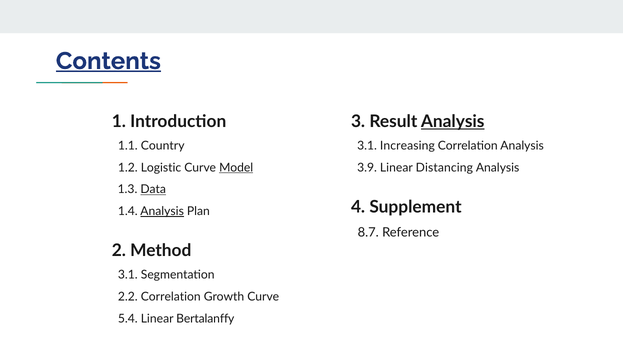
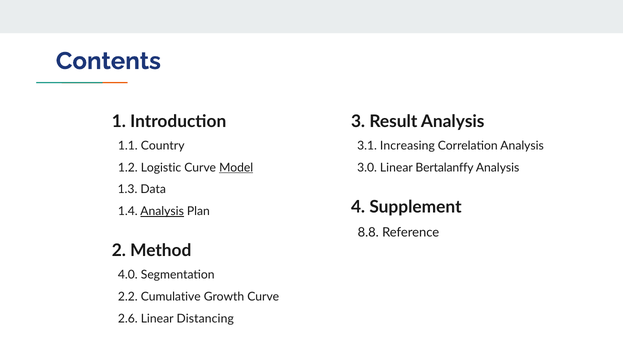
Contents underline: present -> none (108, 61)
Analysis underline: present -> none (453, 122)
3.9: 3.9 -> 3.0 (367, 168)
Distancing: Distancing -> Bertalanffy (445, 168)
Data underline: present -> none (153, 190)
8.7: 8.7 -> 8.8 (368, 233)
3.1: 3.1 -> 4.0 (128, 275)
2.2 Correlation: Correlation -> Cumulative (171, 297)
5.4: 5.4 -> 2.6 (128, 319)
Bertalanffy: Bertalanffy -> Distancing (205, 319)
